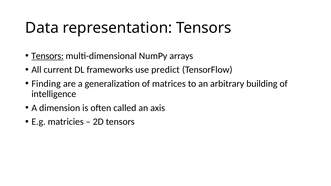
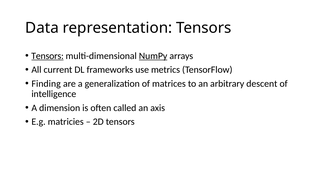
NumPy underline: none -> present (153, 56)
predict: predict -> metrics (166, 70)
building: building -> descent (262, 84)
